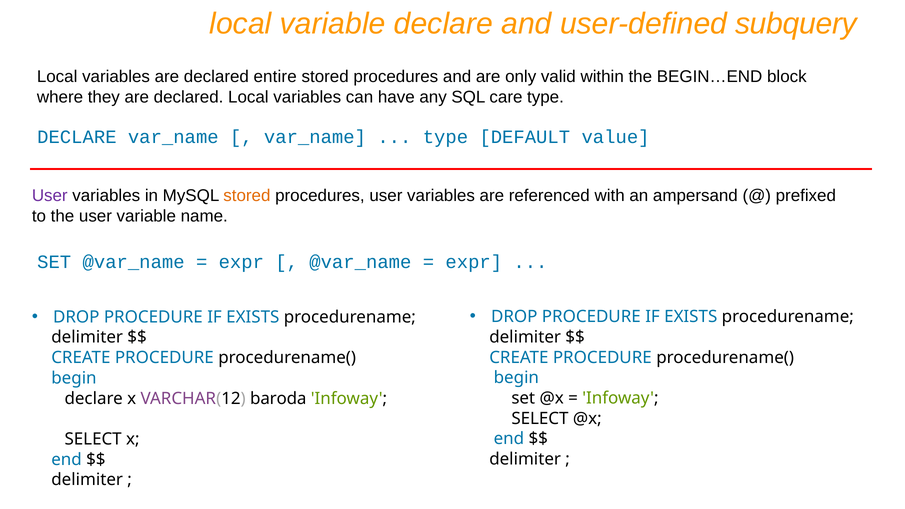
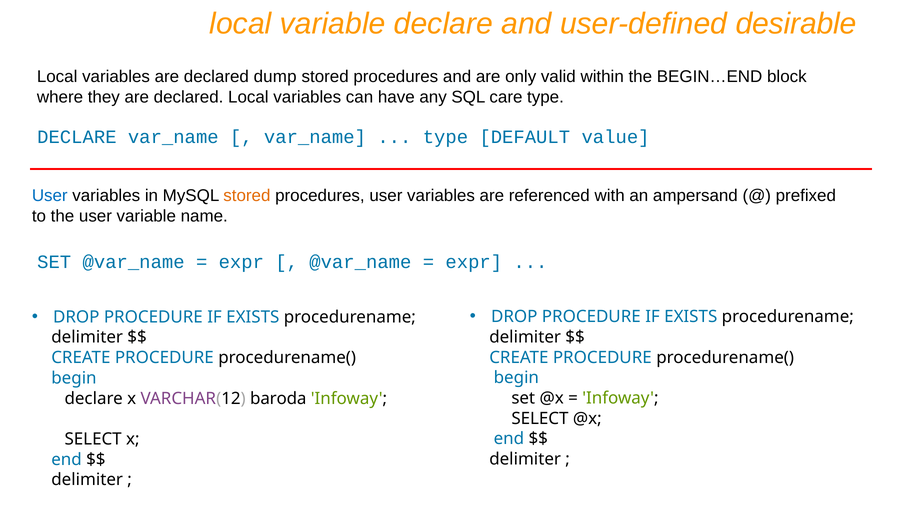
subquery: subquery -> desirable (796, 24)
entire: entire -> dump (275, 77)
User colour: purple -> blue (50, 196)
